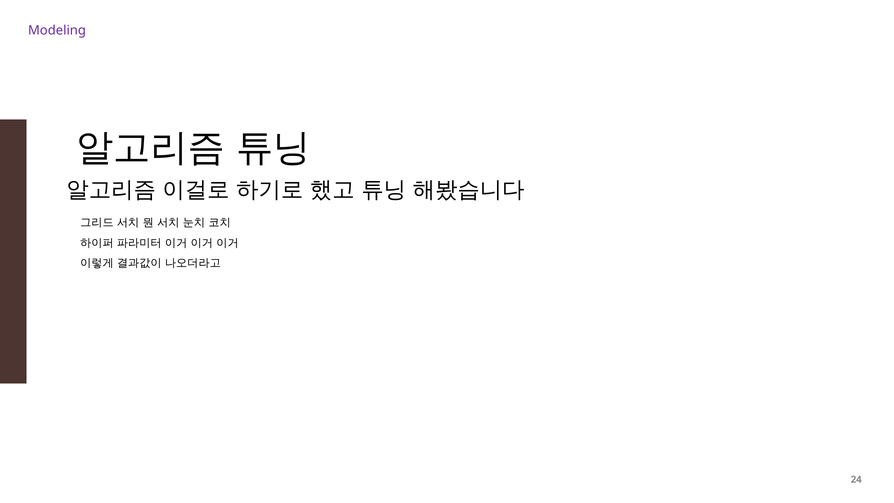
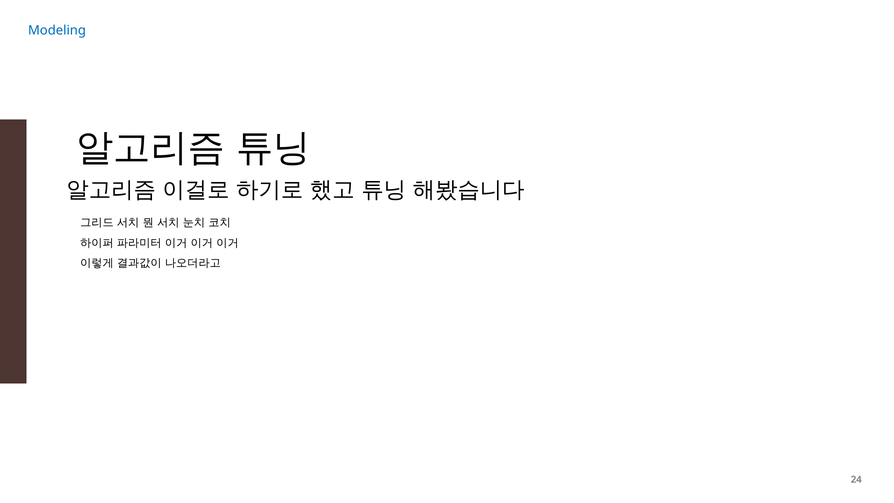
Modeling colour: purple -> blue (57, 30)
